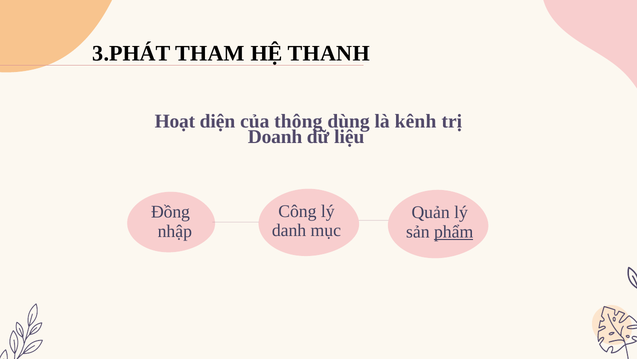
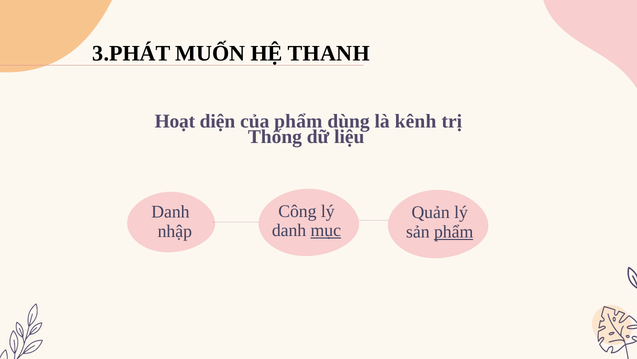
THAM: THAM -> MUỐN (210, 53)
của thông: thông -> phẩm (298, 121)
Doanh: Doanh -> Thống (275, 137)
Đồng: Đồng -> Danh (170, 212)
mục underline: none -> present (326, 230)
